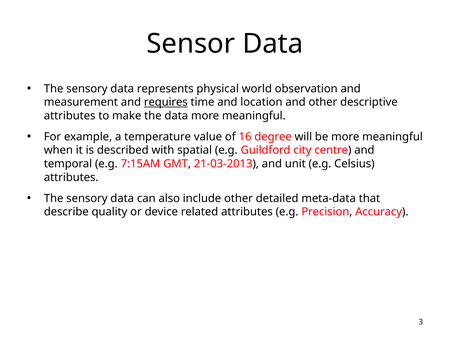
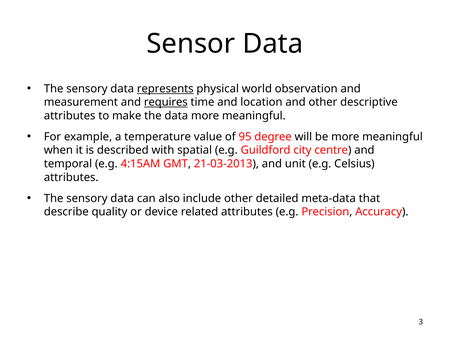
represents underline: none -> present (165, 89)
16: 16 -> 95 (245, 137)
7:15AM: 7:15AM -> 4:15AM (141, 164)
